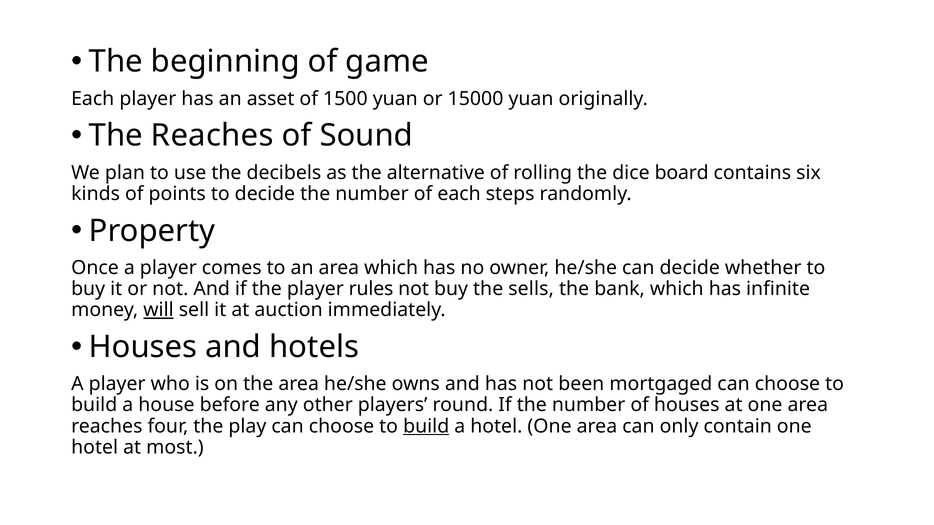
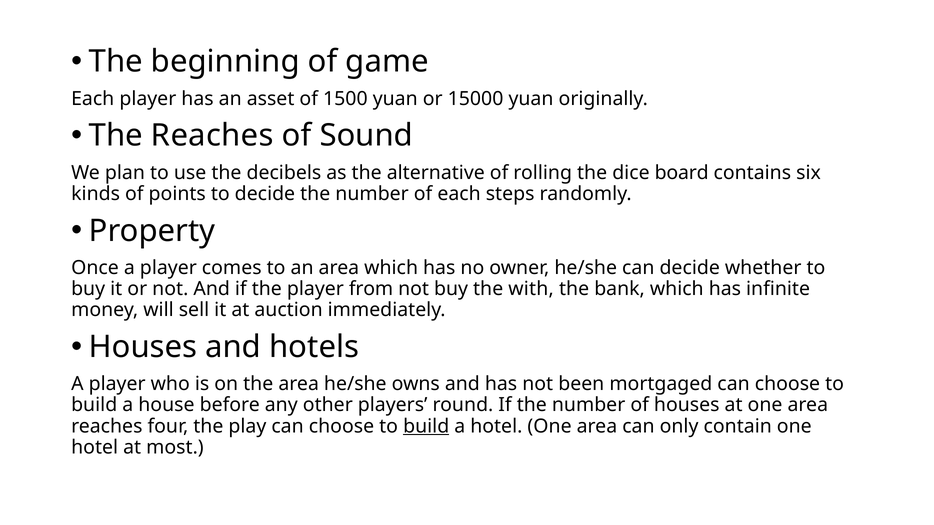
rules: rules -> from (371, 289)
sells: sells -> with (531, 289)
will underline: present -> none (158, 310)
